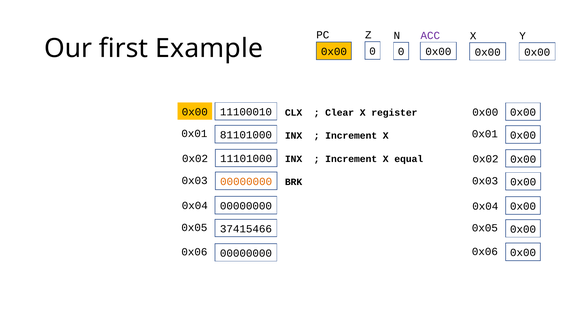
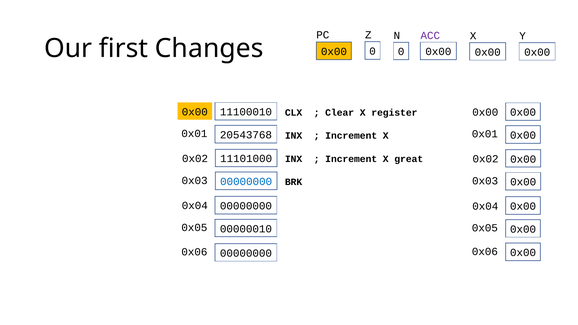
Example: Example -> Changes (209, 49)
81101000: 81101000 -> 20543768 (246, 135)
equal: equal -> great (409, 159)
00000000 colour: orange -> blue (246, 182)
37415466: 37415466 -> 00000010 (246, 229)
